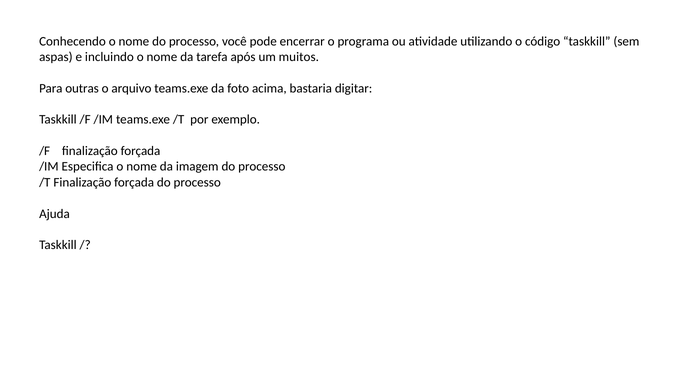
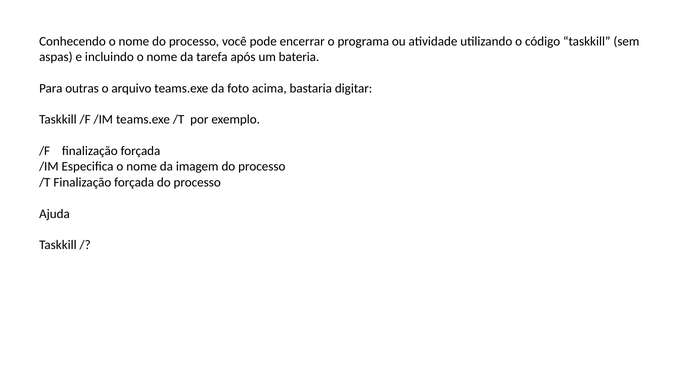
muitos: muitos -> bateria (299, 57)
